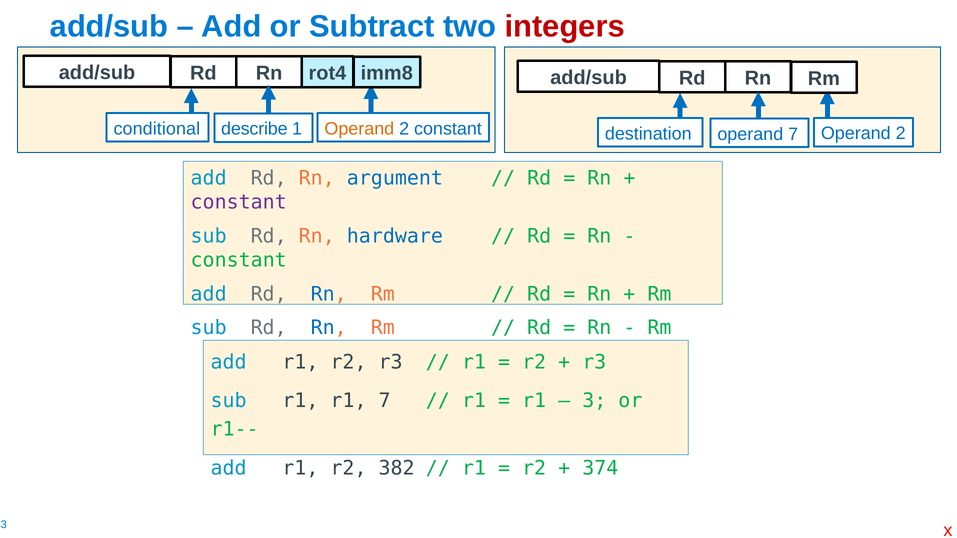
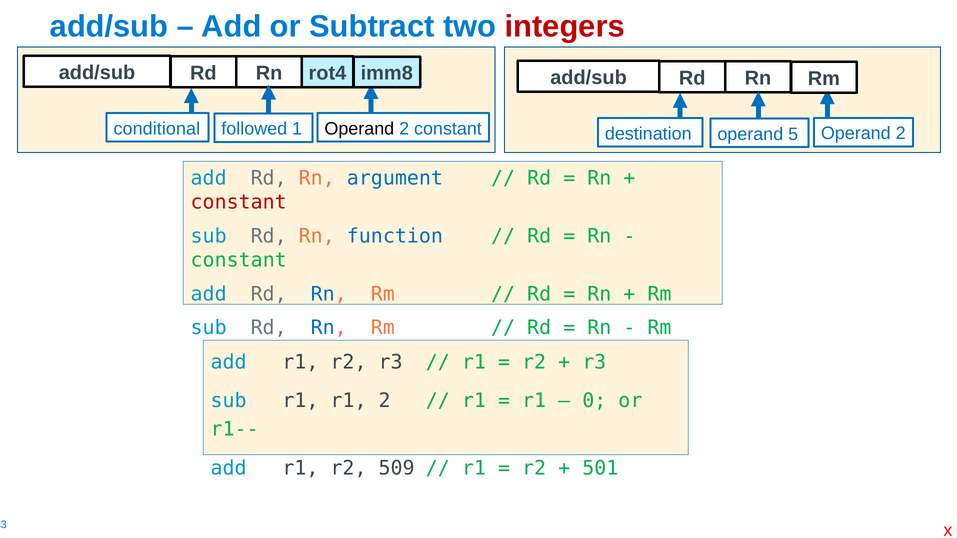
Operand colour: orange -> black (359, 129)
describe: describe -> followed (254, 129)
operand 7: 7 -> 5 (793, 134)
constant colour: purple -> red (239, 202)
hardware: hardware -> function (395, 236)
r1 7: 7 -> 2 (385, 401)
3: 3 -> 0 (594, 401)
382: 382 -> 509 (397, 468)
374: 374 -> 501 (600, 468)
